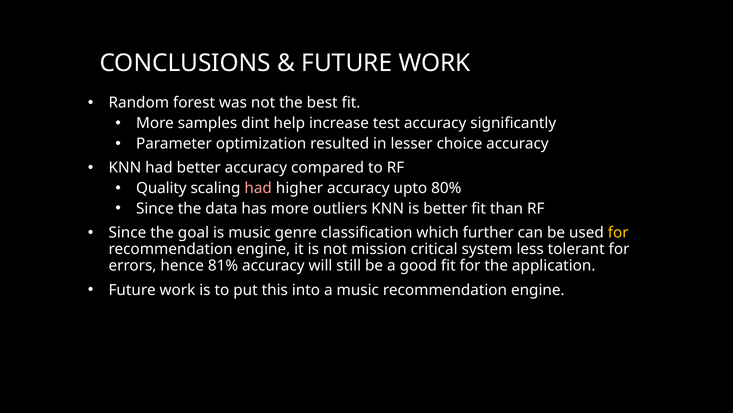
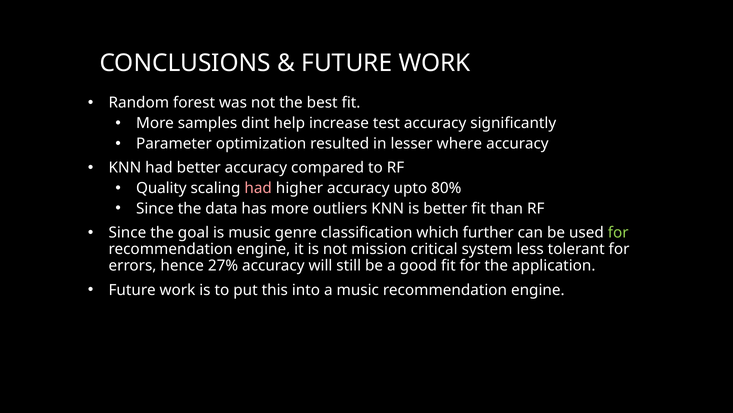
choice: choice -> where (459, 143)
for colour: yellow -> light green (618, 232)
81%: 81% -> 27% (223, 265)
